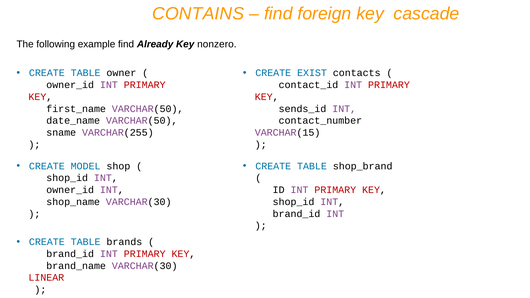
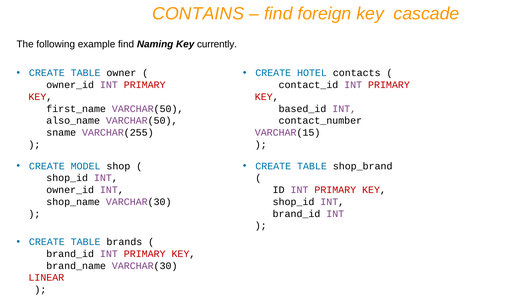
Already: Already -> Naming (155, 44)
nonzero: nonzero -> currently (217, 44)
EXIST: EXIST -> HOTEL (312, 73)
sends_id: sends_id -> based_id (302, 109)
date_name: date_name -> also_name (73, 121)
